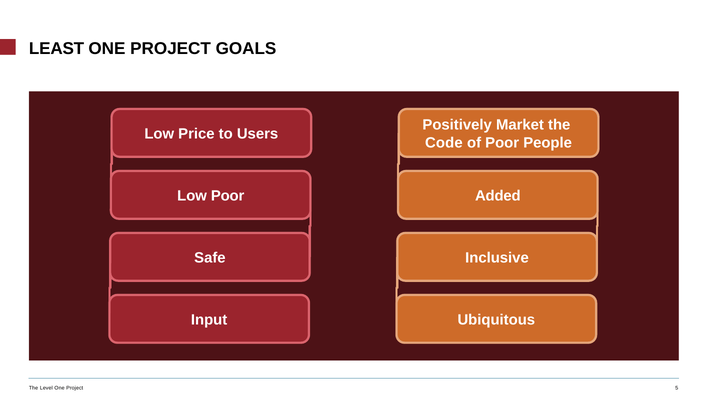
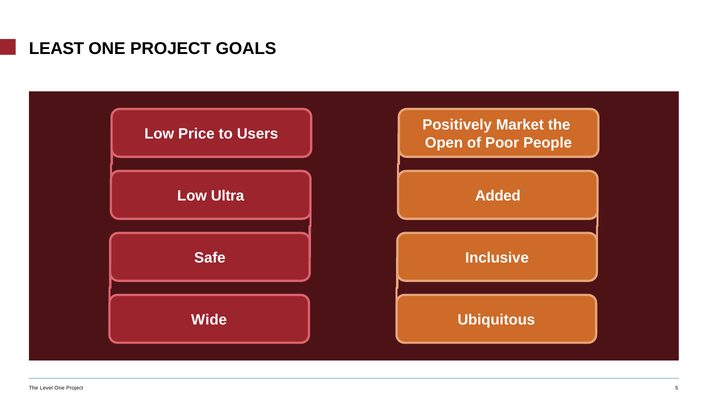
Code: Code -> Open (444, 143)
Low Poor: Poor -> Ultra (228, 196)
Input: Input -> Wide (209, 320)
